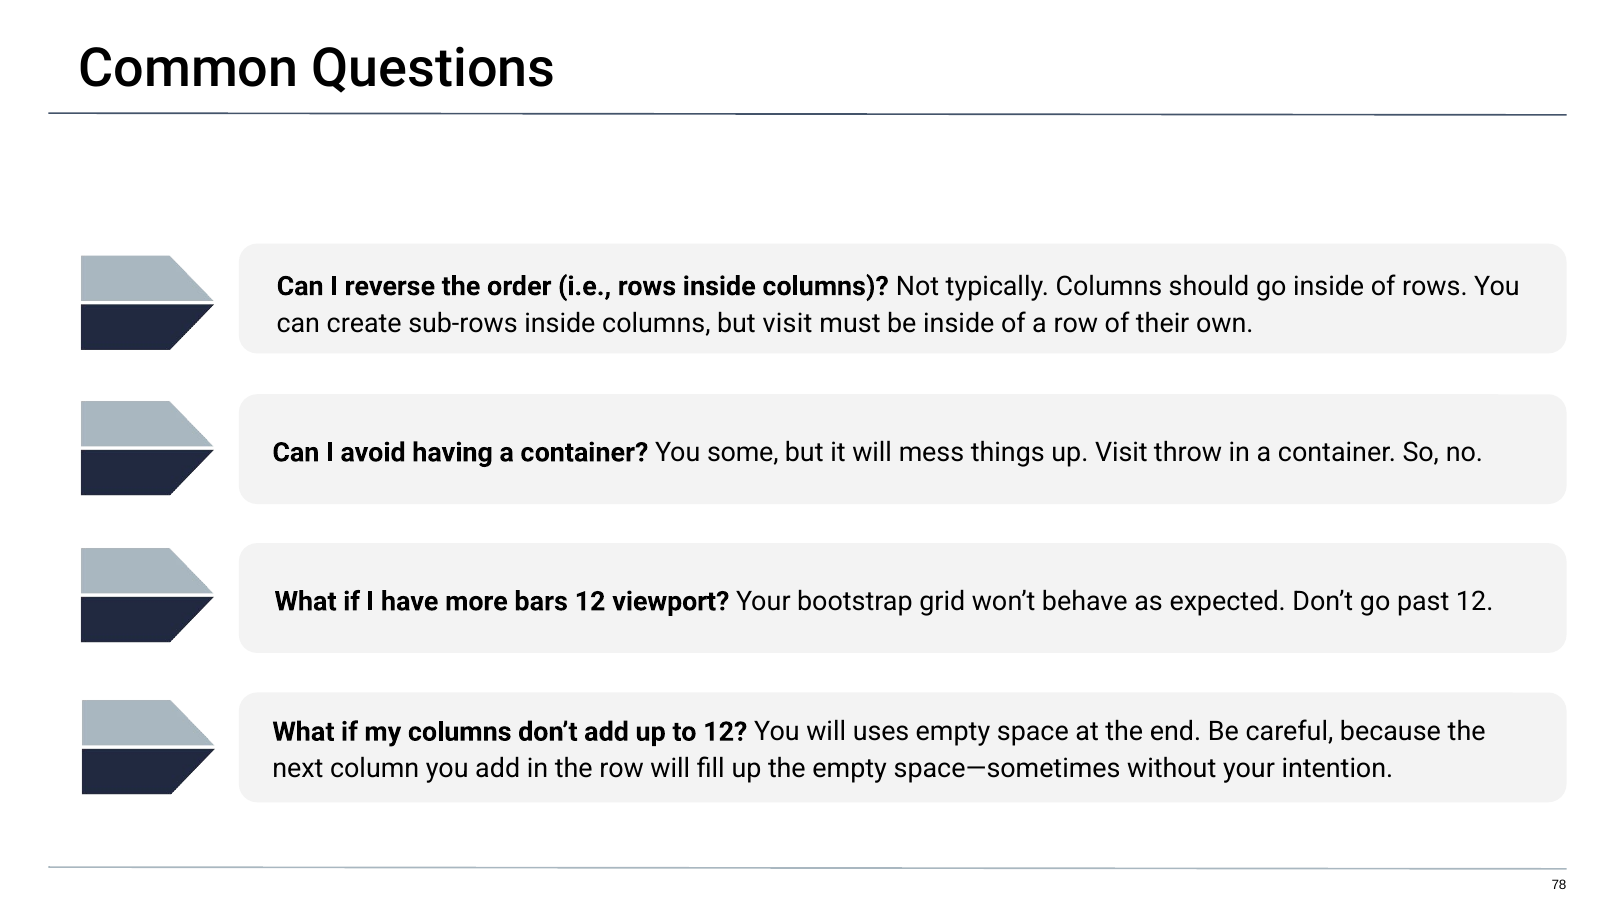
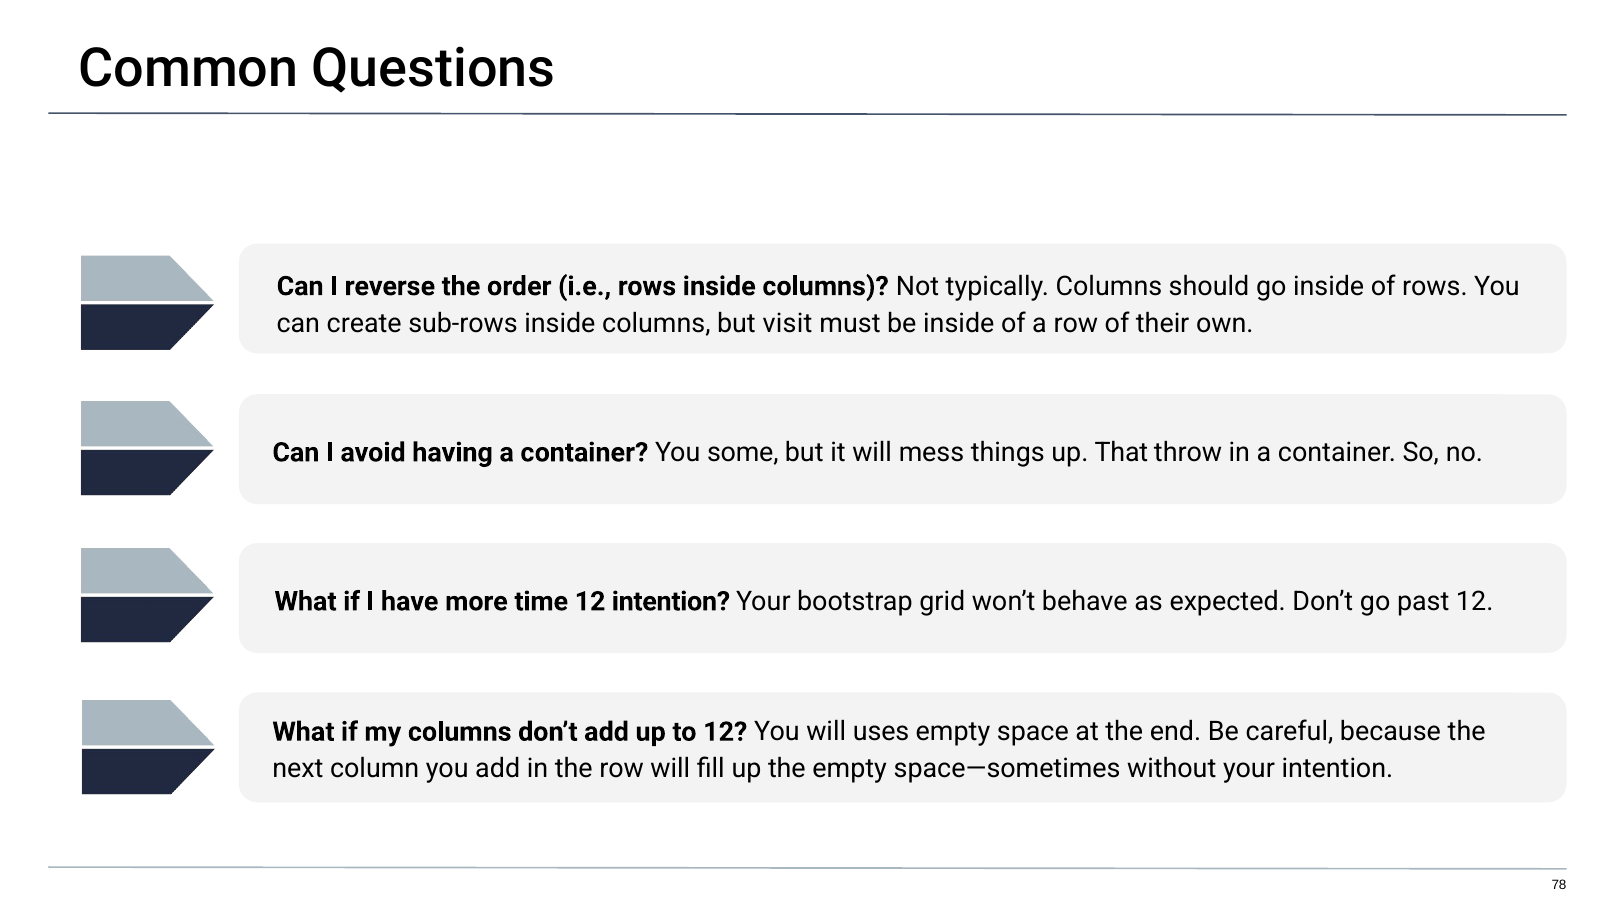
up Visit: Visit -> That (1121, 452)
bars: bars -> time (541, 601)
12 viewport: viewport -> intention (671, 601)
